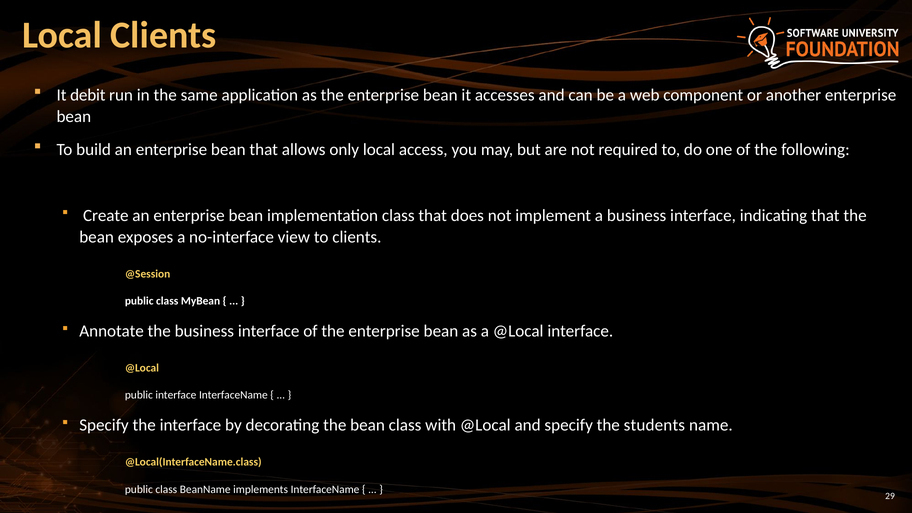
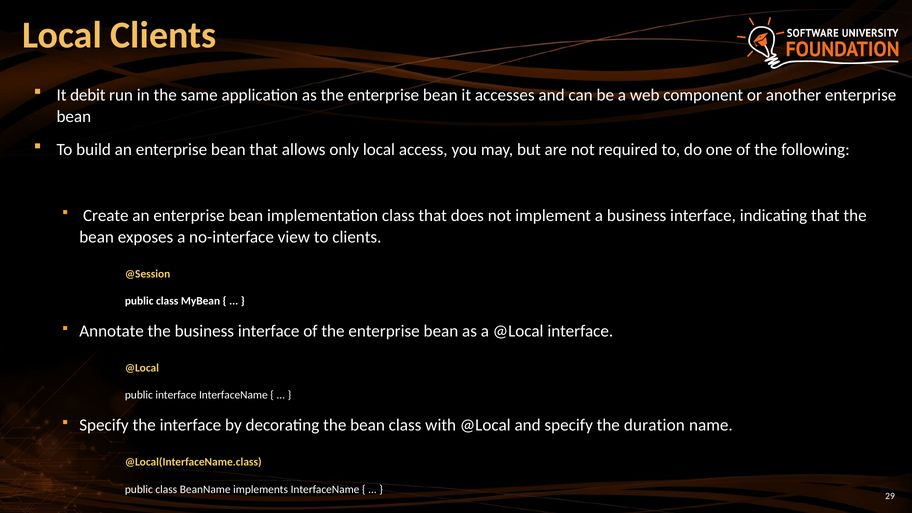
students: students -> duration (654, 425)
